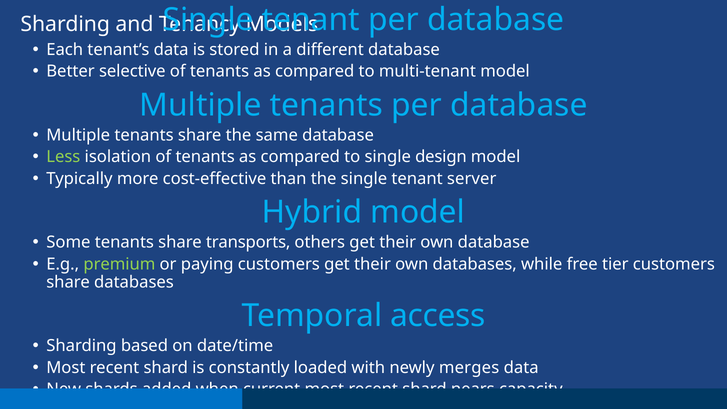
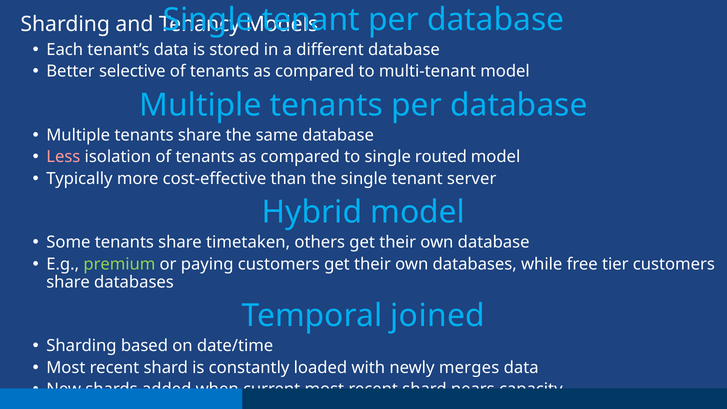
Less colour: light green -> pink (63, 157)
design: design -> routed (441, 157)
transports: transports -> timetaken (248, 242)
access: access -> joined (438, 316)
